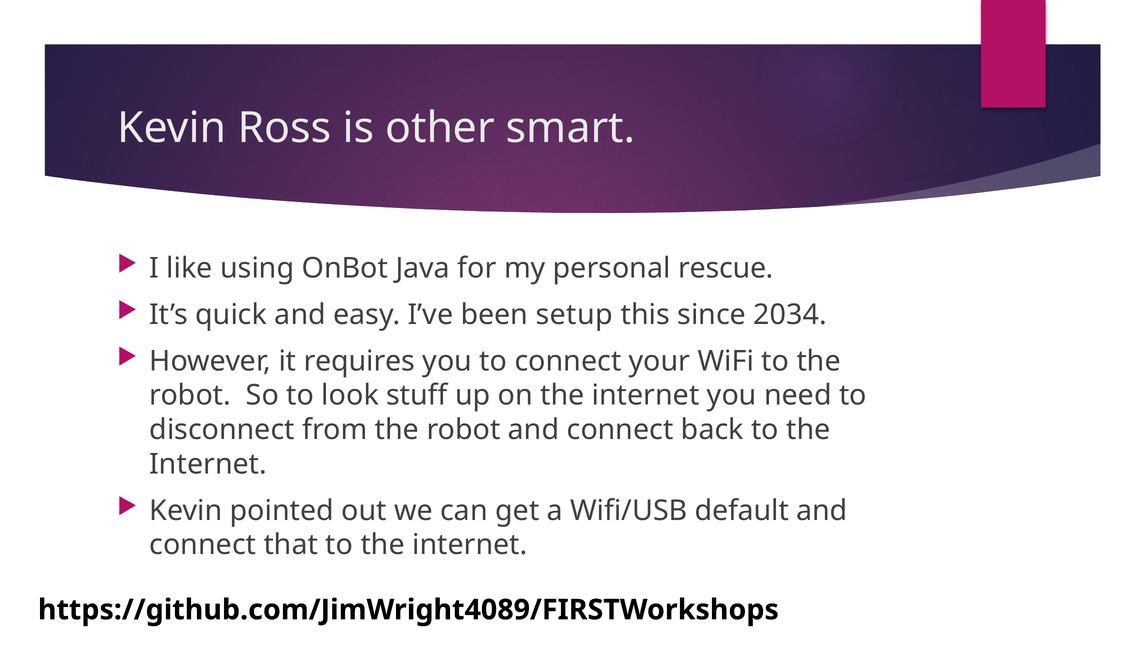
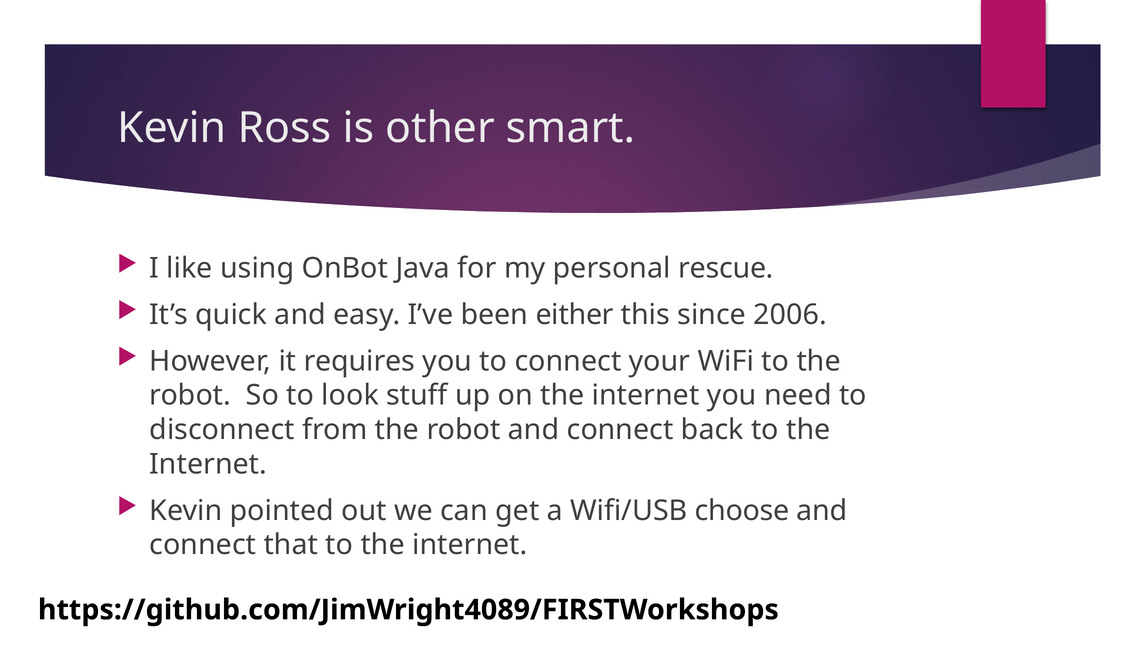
setup: setup -> either (575, 315)
2034: 2034 -> 2006 (790, 315)
default: default -> choose (742, 510)
